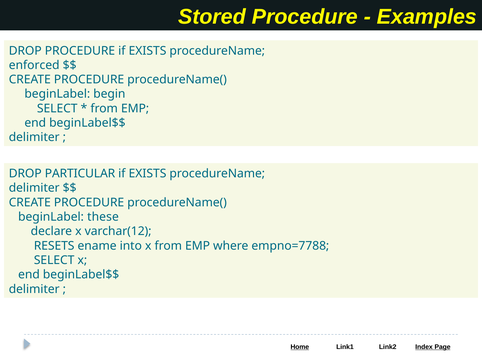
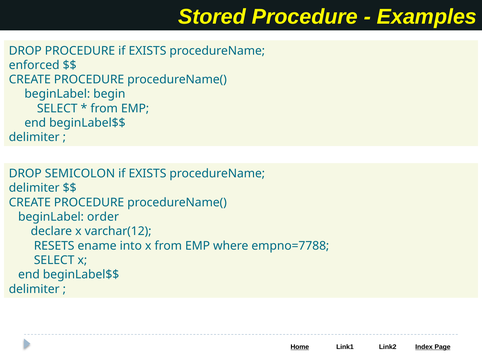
PARTICULAR: PARTICULAR -> SEMICOLON (80, 174)
these: these -> order (103, 217)
